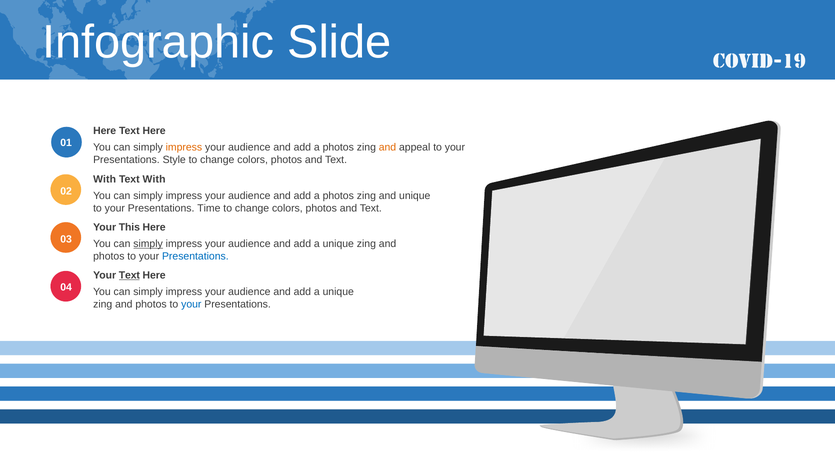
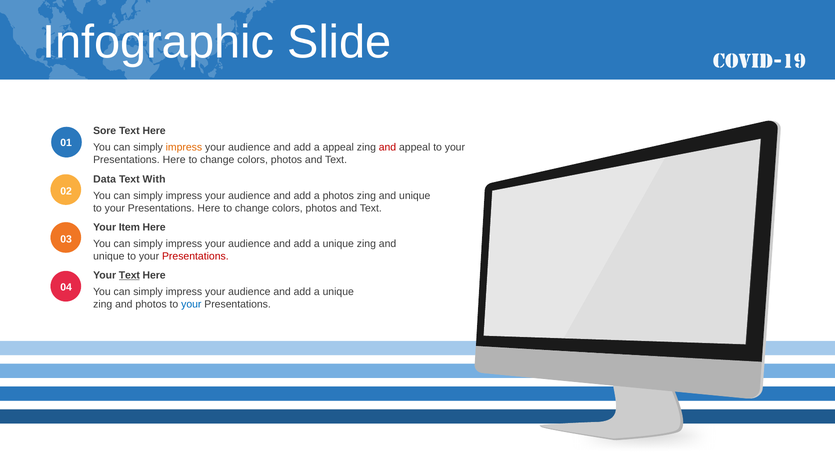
Here: Here -> Sore (105, 131)
photos: photos -> appeal (338, 147)
and colour: orange -> red (387, 147)
Style: Style -> Here (174, 160)
With: With -> Data (105, 179)
Time: Time -> Here (209, 208)
This: This -> Item (129, 227)
simply underline: present -> none (148, 244)
photos: photos -> unique (109, 256)
Presentations colour: blue -> red (195, 256)
